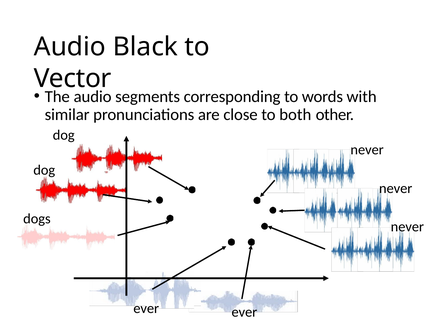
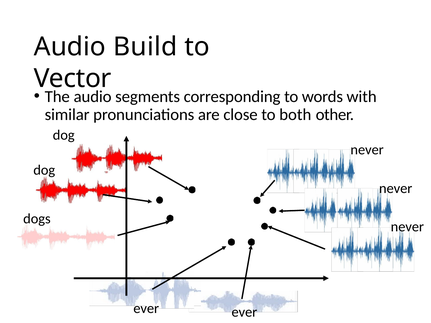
Black: Black -> Build (145, 47)
